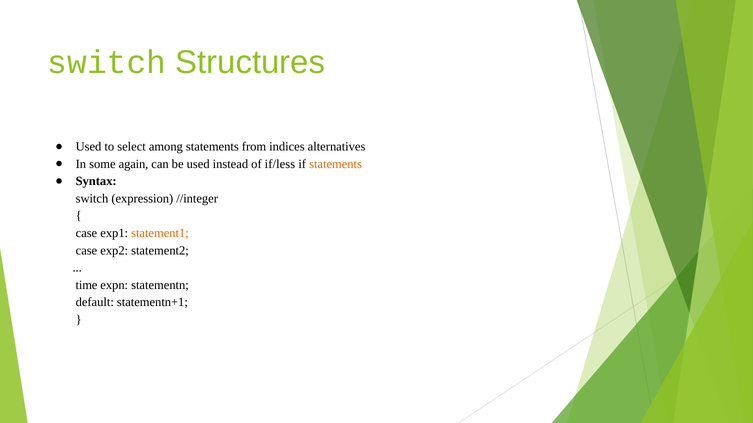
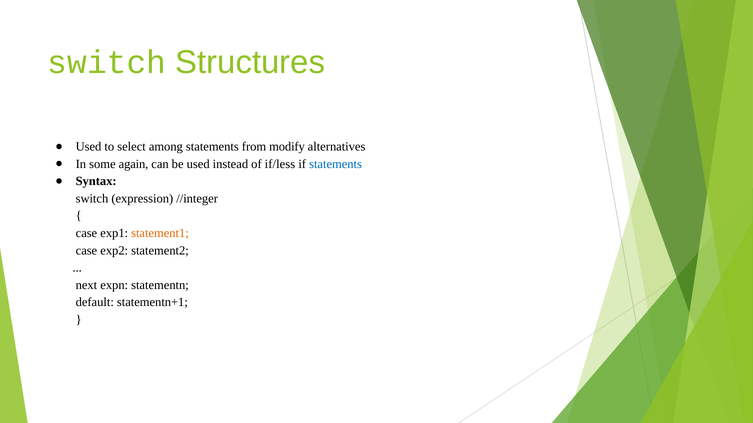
indices: indices -> modify (287, 147)
statements colour: orange -> blue (336, 164)
time: time -> next (86, 285)
